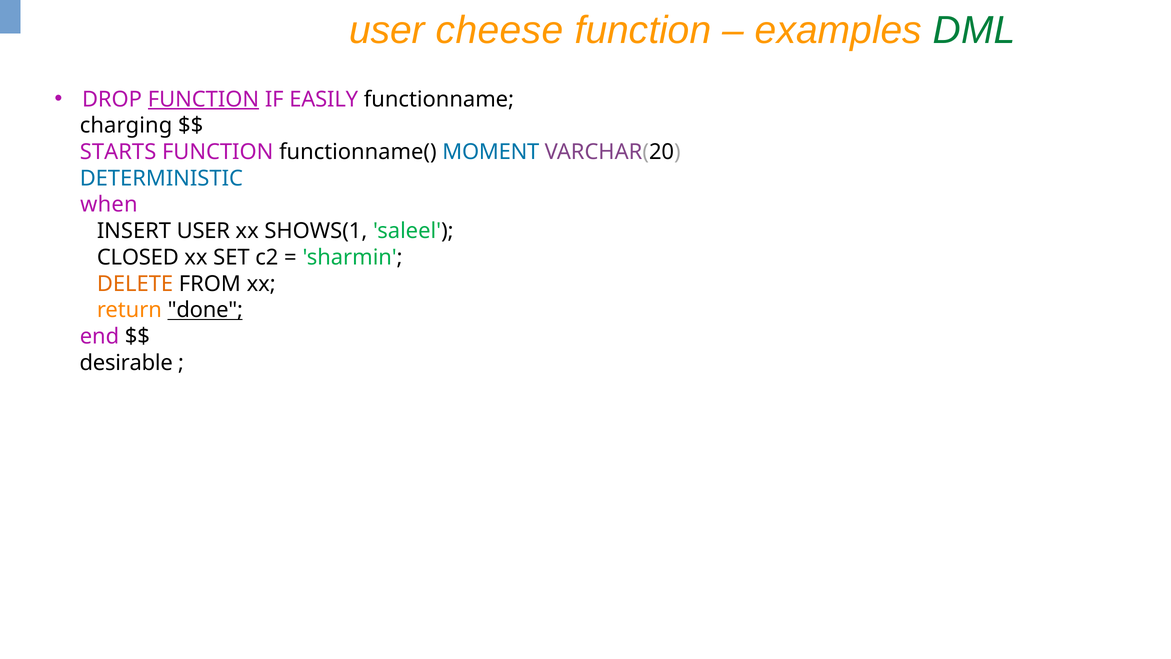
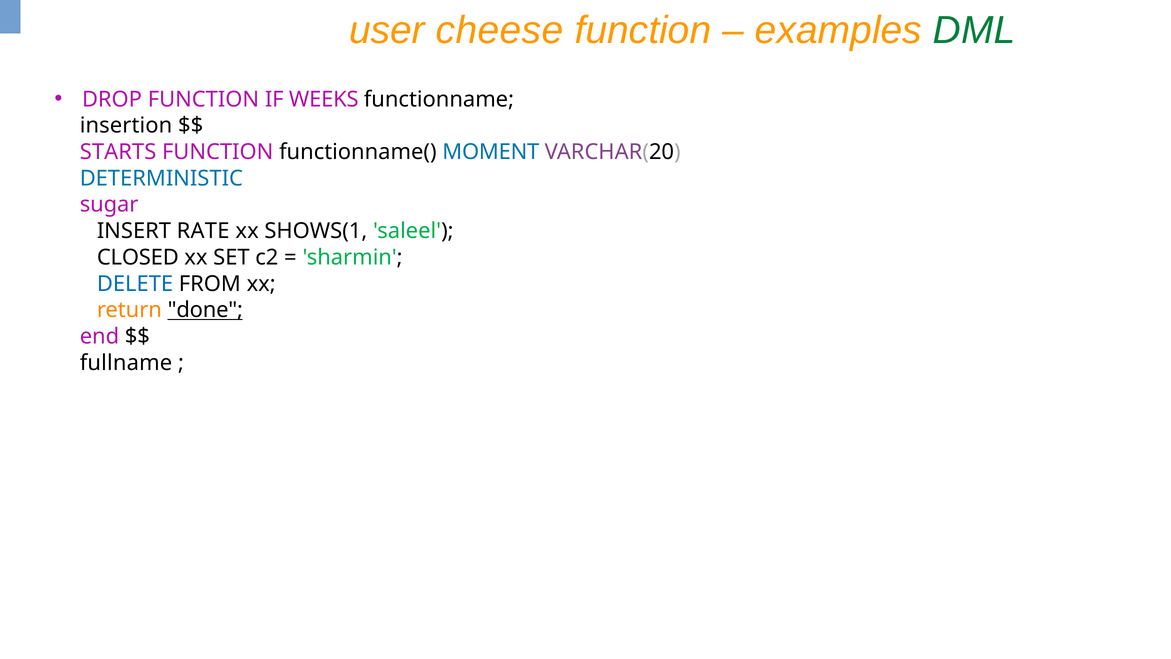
FUNCTION underline: present -> none (203, 99)
EASILY: EASILY -> WEEKS (324, 99)
charging: charging -> insertion (126, 126)
when: when -> sugar (109, 205)
INSERT USER: USER -> RATE (203, 231)
DELETE colour: orange -> blue (135, 284)
desirable: desirable -> fullname (126, 363)
